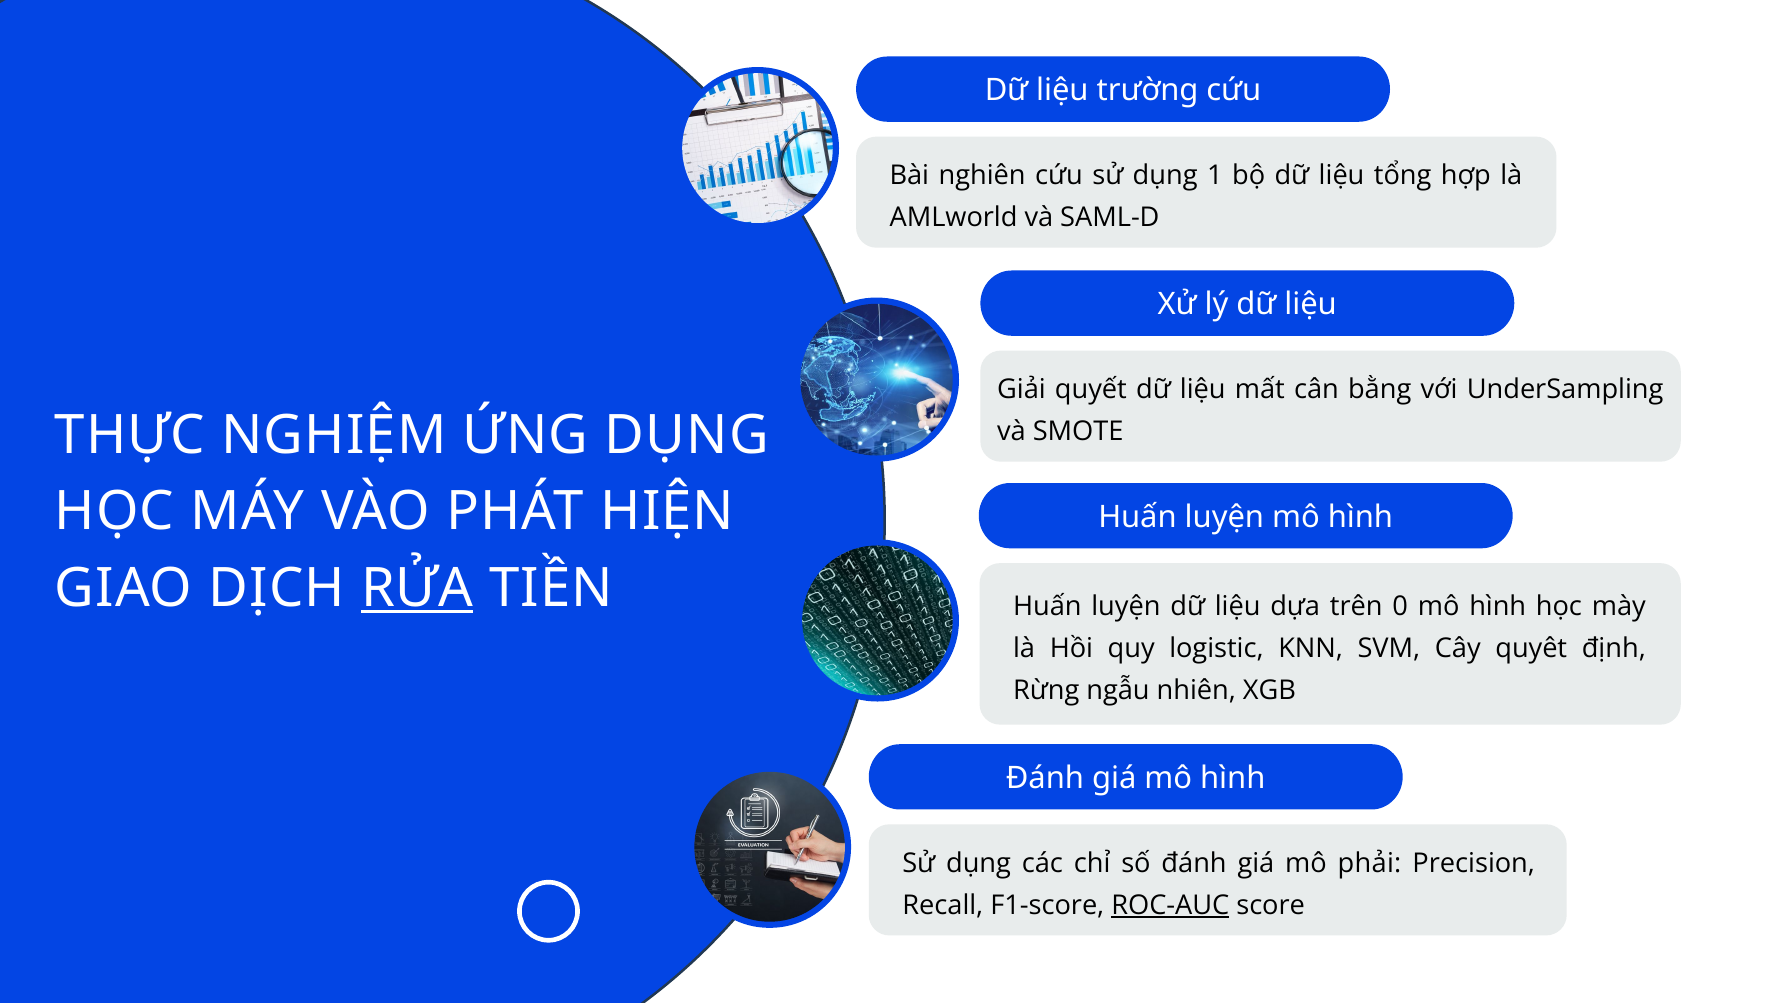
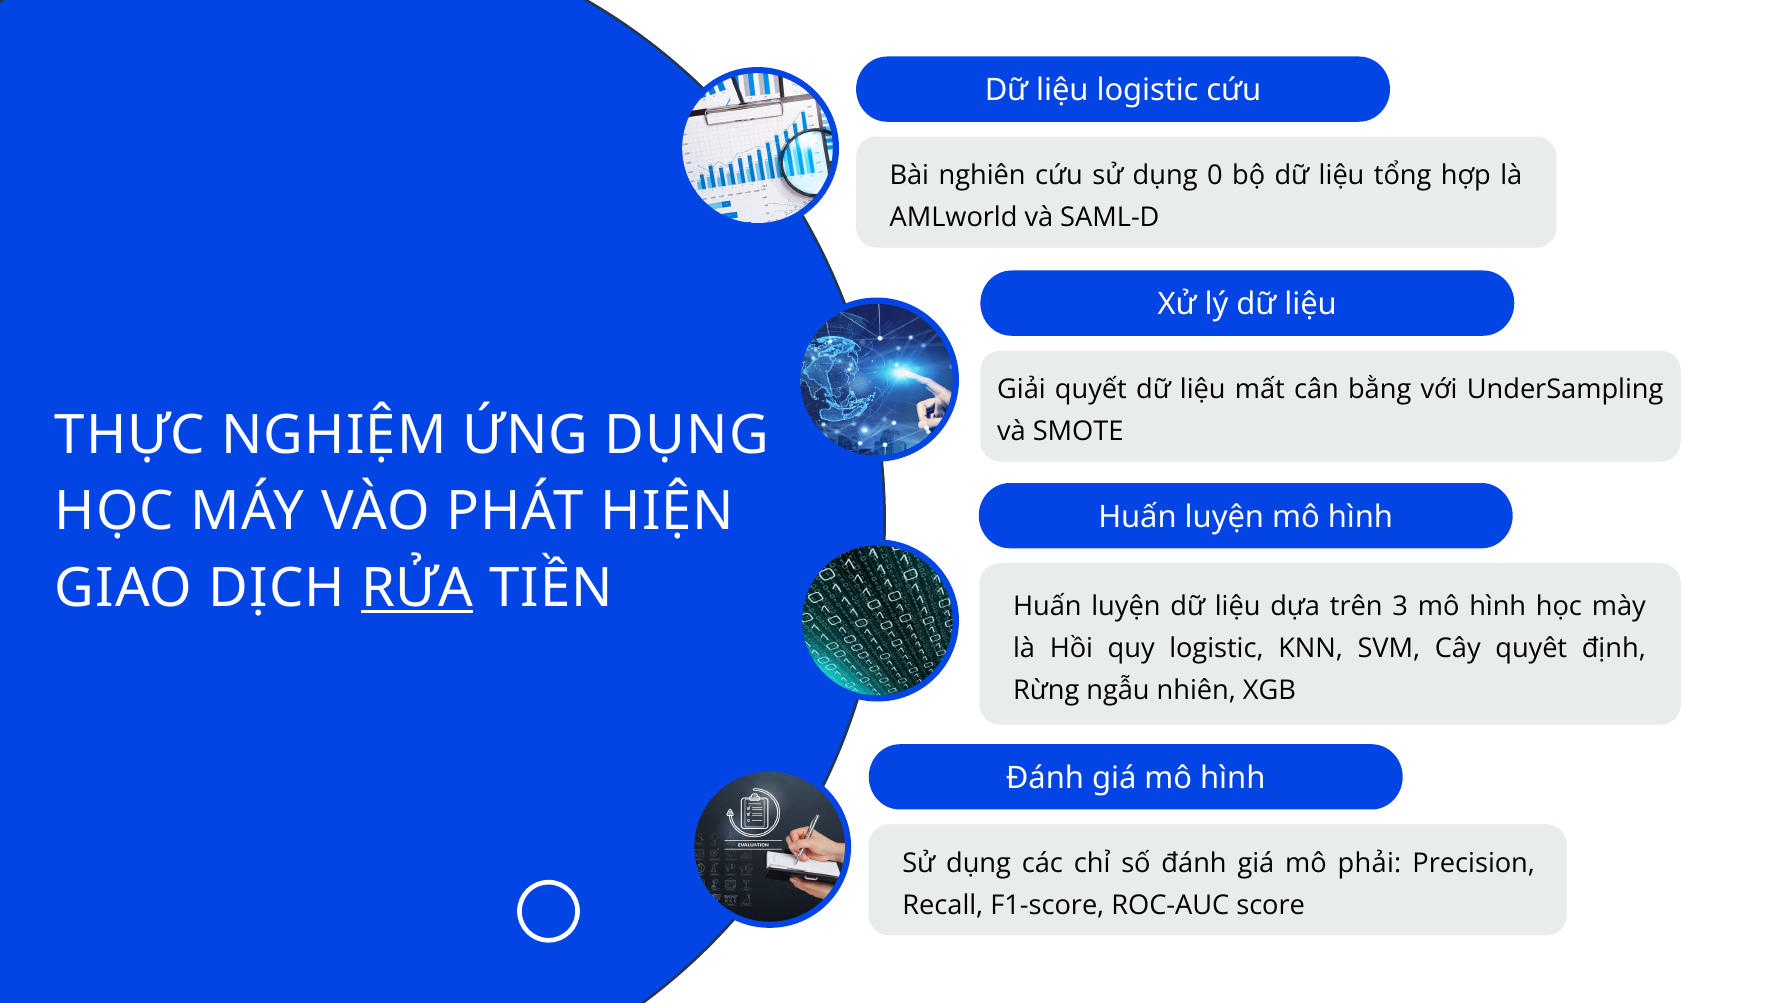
liệu trường: trường -> logistic (1148, 91)
1: 1 -> 0 (1215, 176)
0: 0 -> 3 (1400, 606)
ROC-AUC underline: present -> none (1170, 906)
